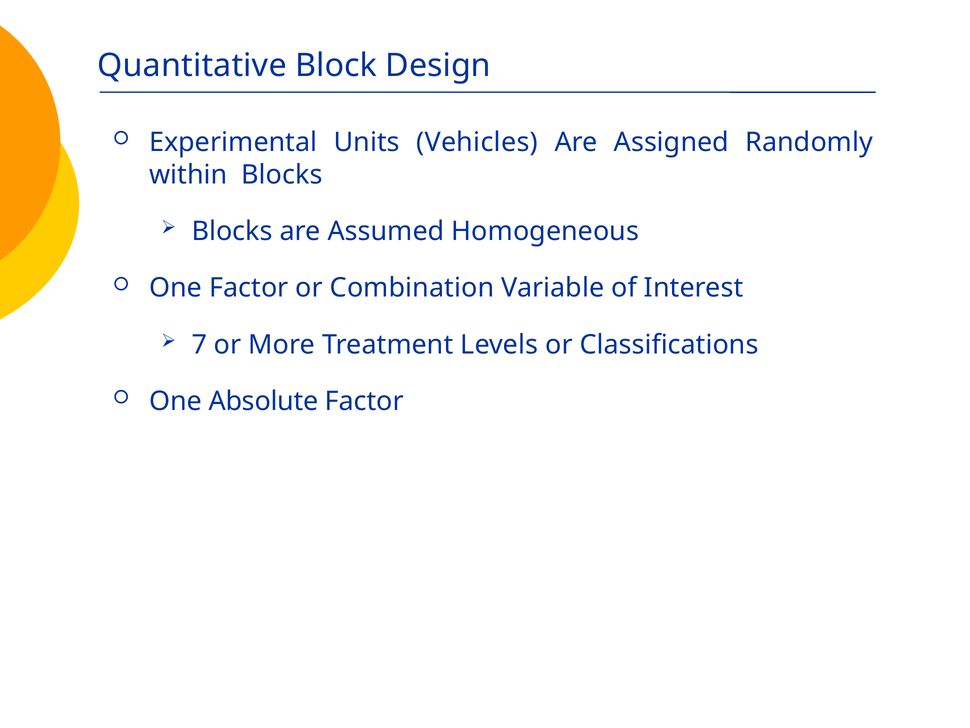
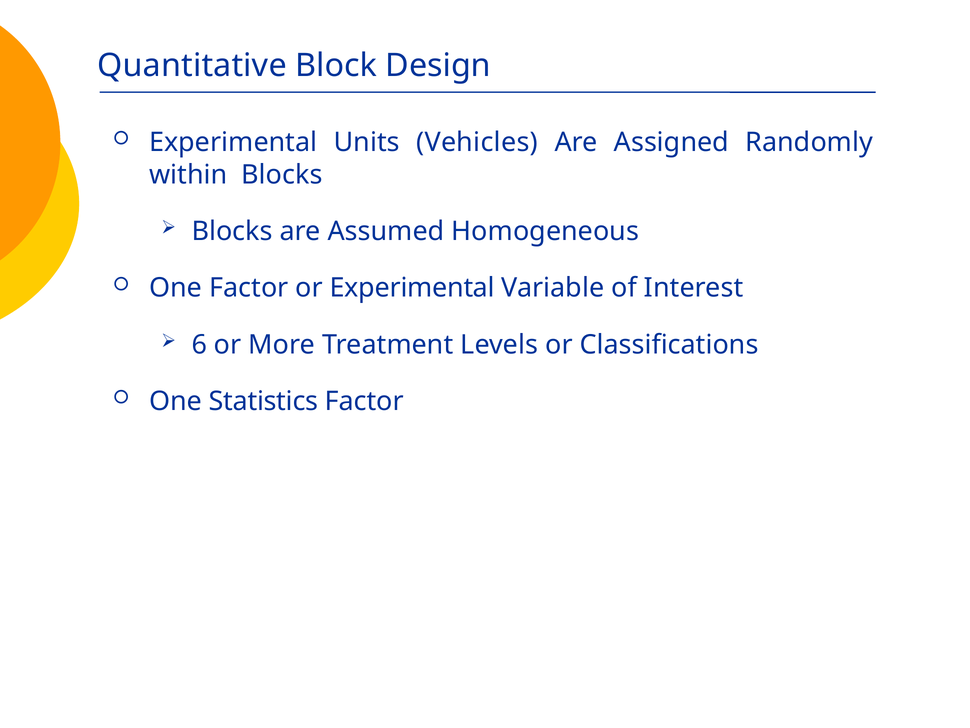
or Combination: Combination -> Experimental (412, 288)
7: 7 -> 6 (199, 344)
Absolute: Absolute -> Statistics (264, 401)
